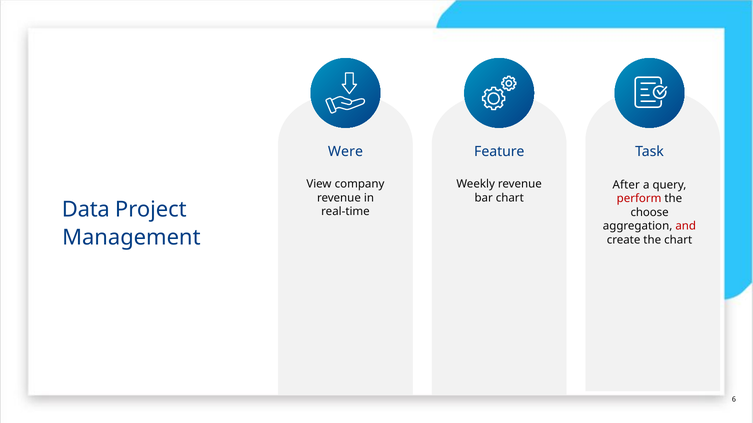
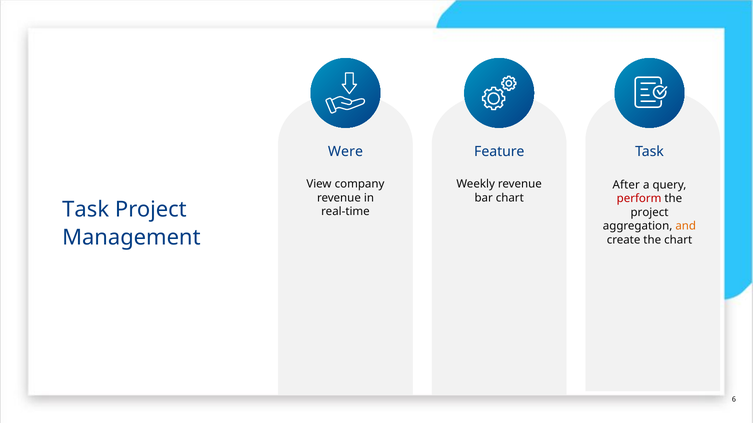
Data: Data -> Task (86, 210)
choose: choose -> project (650, 213)
and colour: red -> orange (686, 226)
